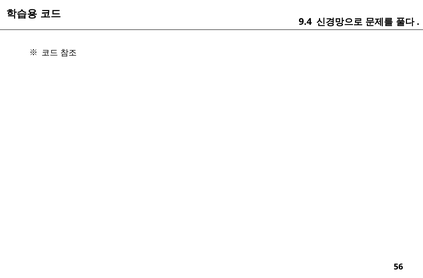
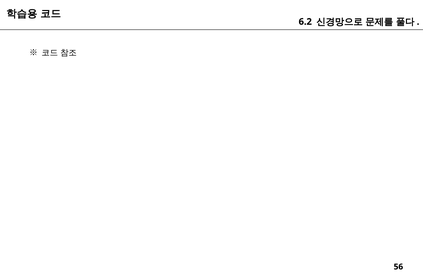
9.4: 9.4 -> 6.2 (305, 22)
